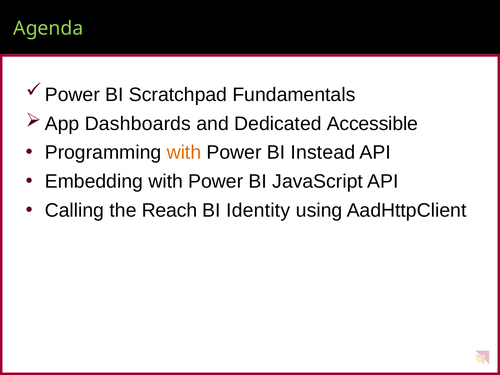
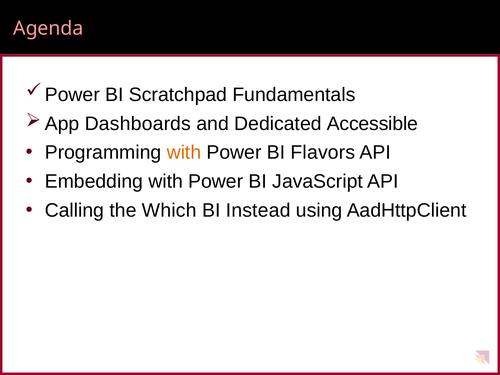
Agenda colour: light green -> pink (48, 28)
Instead: Instead -> Flavors (323, 153)
Reach: Reach -> Which (169, 210)
Identity: Identity -> Instead (258, 210)
